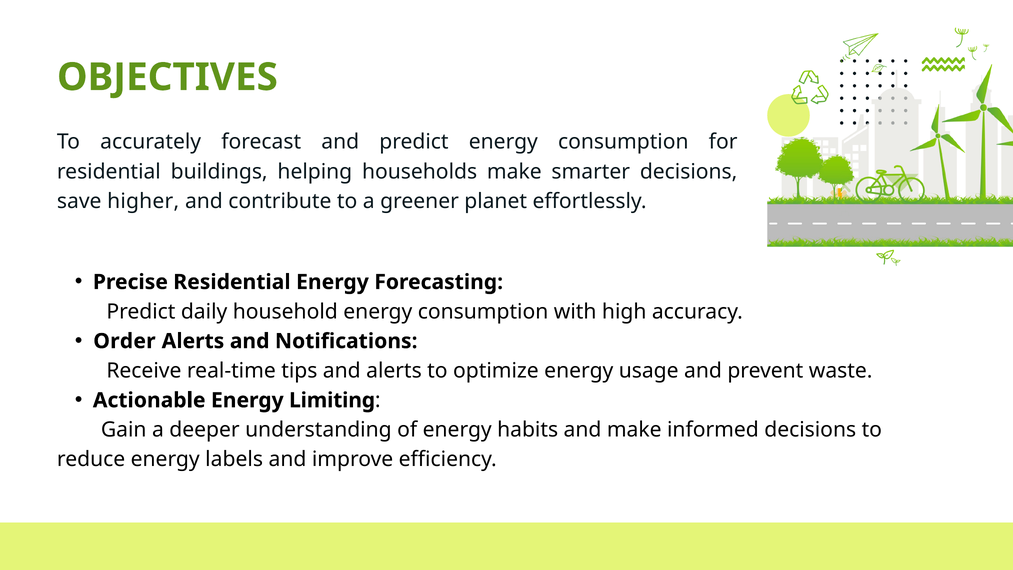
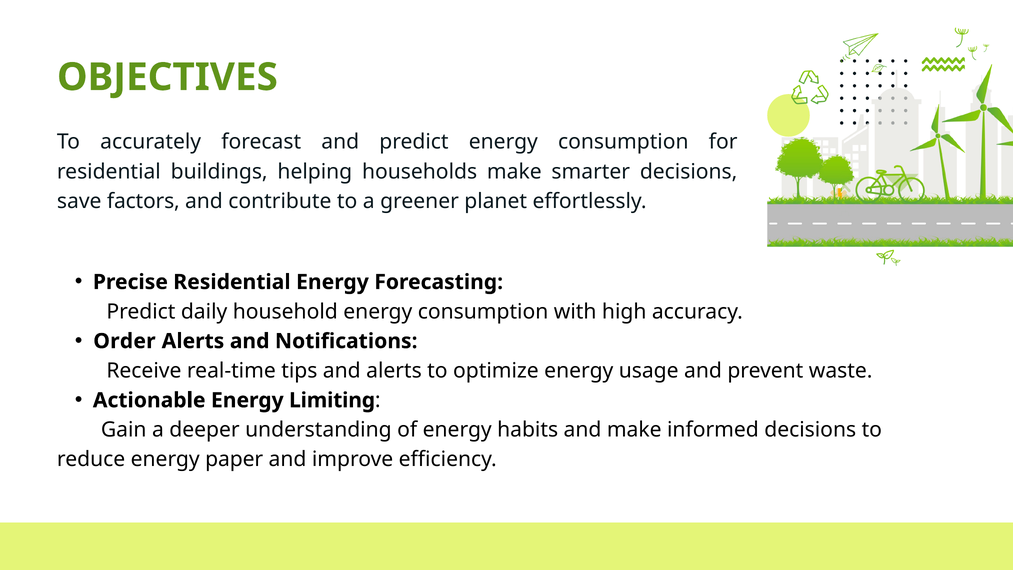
higher: higher -> factors (143, 201)
labels: labels -> paper (234, 459)
